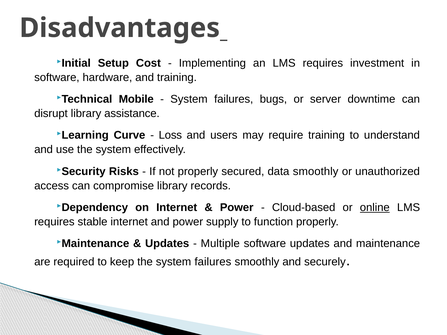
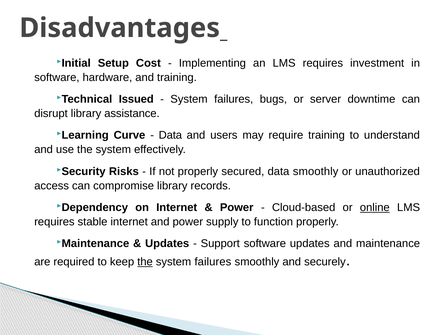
Mobile: Mobile -> Issued (136, 99)
Loss: Loss -> Data (170, 135)
Multiple: Multiple -> Support (220, 244)
the underline: none -> present (145, 262)
